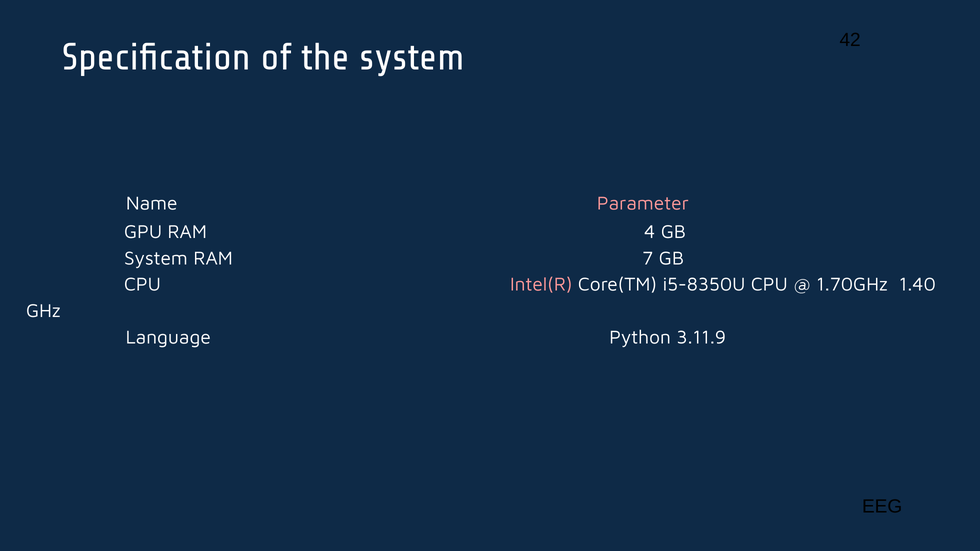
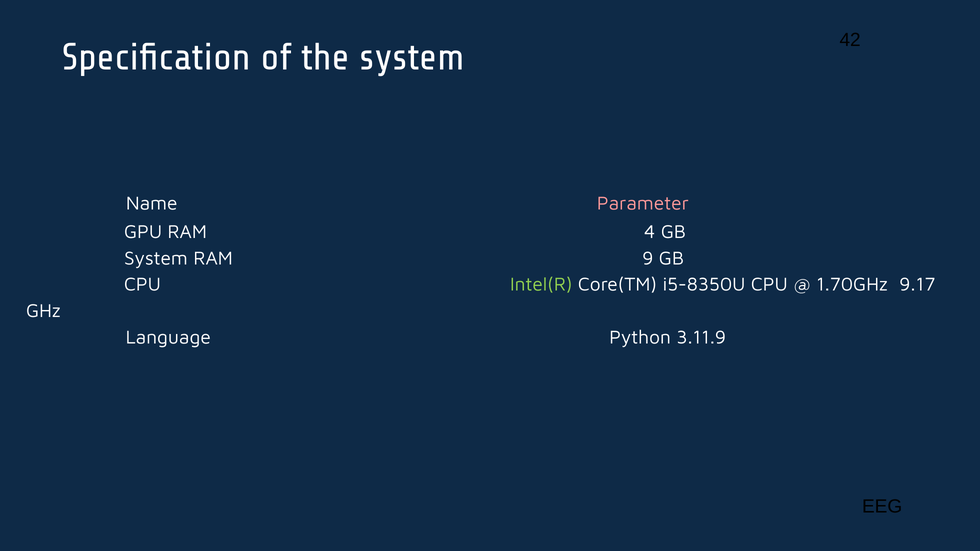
7: 7 -> 9 (648, 258)
Intel(R colour: pink -> light green (541, 285)
1.40: 1.40 -> 9.17 (917, 285)
